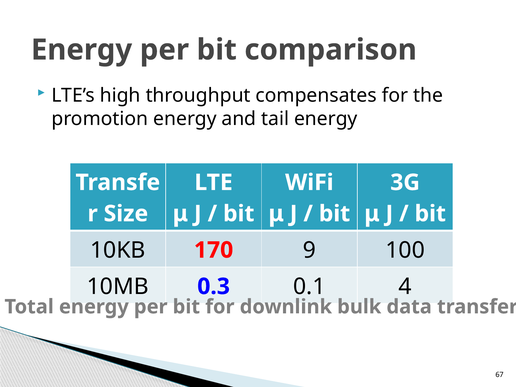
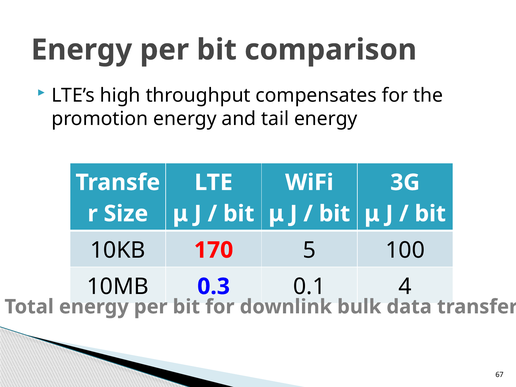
9: 9 -> 5 (309, 250)
